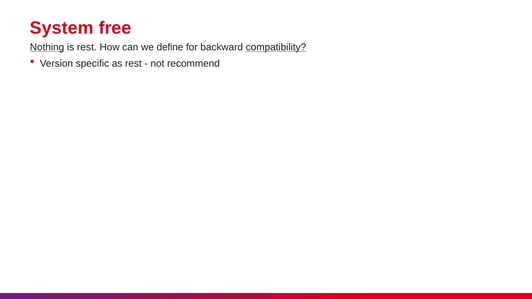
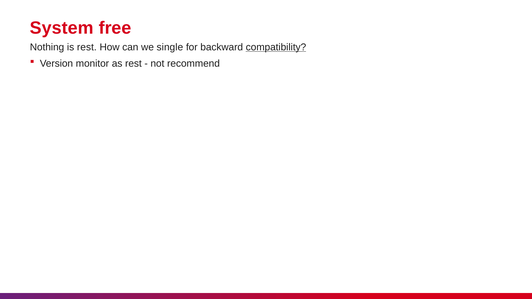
Nothing underline: present -> none (47, 47)
define: define -> single (170, 47)
specific: specific -> monitor (92, 64)
